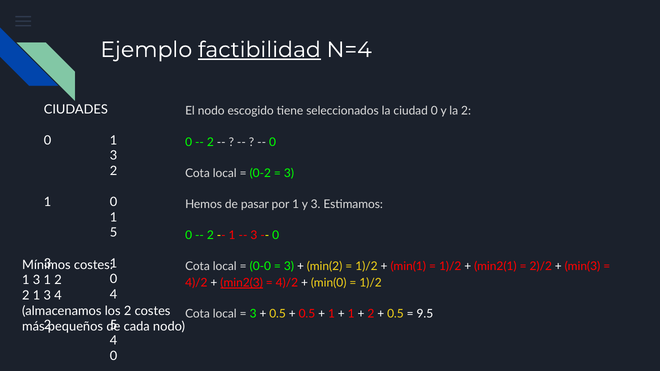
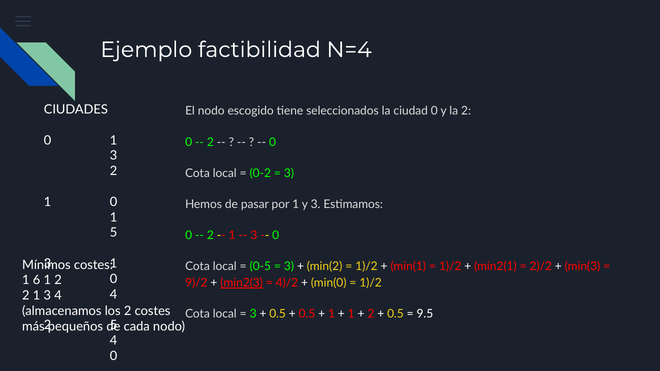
factibilidad underline: present -> none (259, 50)
0-0: 0-0 -> 0-5 (260, 267)
3: 3 -> 6 (37, 280)
4)/2: 4)/2 -> 9)/2 (196, 283)
